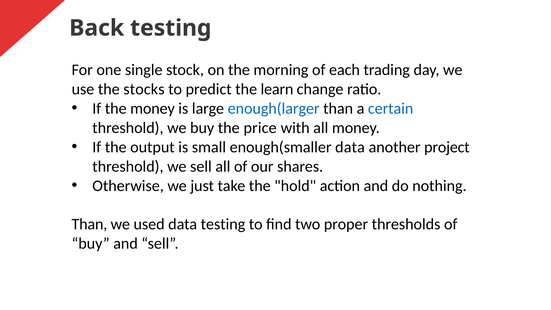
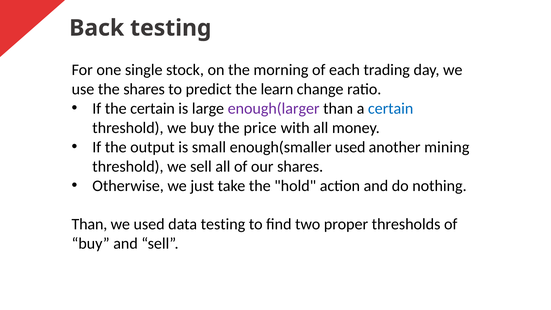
the stocks: stocks -> shares (144, 89)
the money: money -> certain (153, 108)
enough(larger colour: blue -> purple (274, 108)
enough(smaller data: data -> used (350, 147)
project: project -> mining (447, 147)
